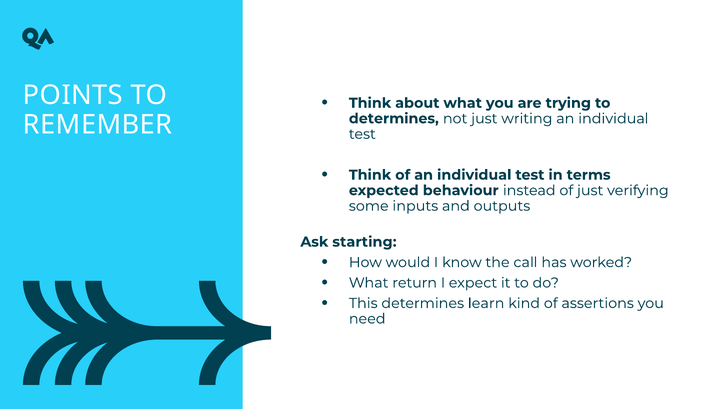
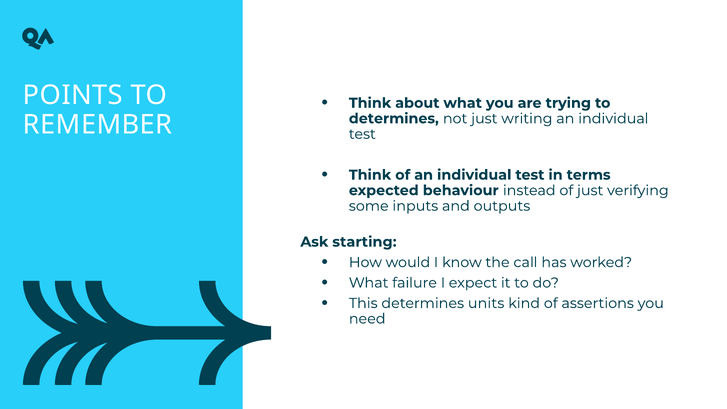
return: return -> failure (415, 283)
learn: learn -> units (486, 303)
